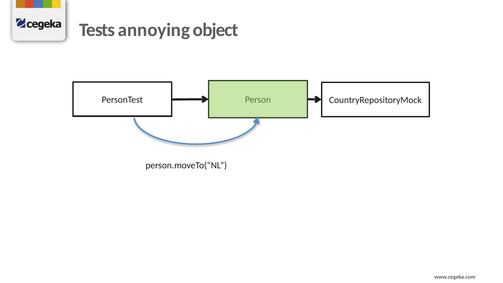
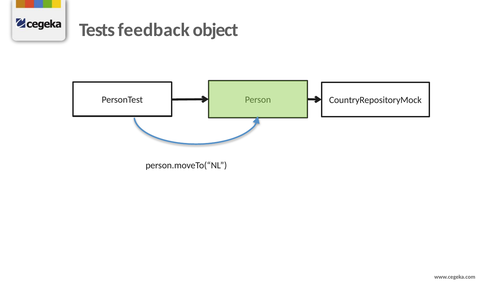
annoying: annoying -> feedback (154, 30)
